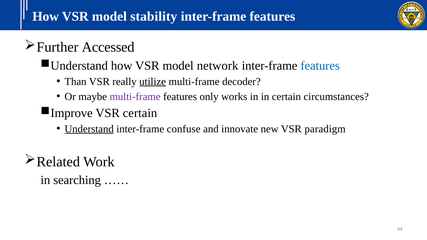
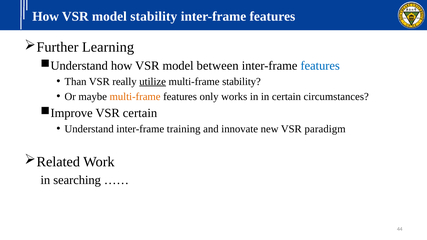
Accessed: Accessed -> Learning (108, 47)
network: network -> between (218, 66)
multi-frame decoder: decoder -> stability (241, 82)
multi-frame colour: purple -> orange (135, 97)
Understand underline: present -> none (89, 129)
confuse: confuse -> training (184, 129)
